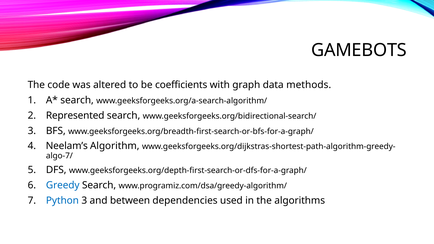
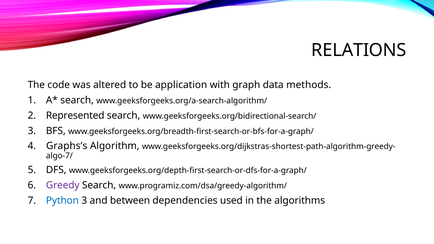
GAMEBOTS: GAMEBOTS -> RELATIONS (359, 50)
coefficients: coefficients -> application (181, 85)
Neelam’s: Neelam’s -> Graphs’s (67, 146)
Greedy colour: blue -> purple (63, 185)
